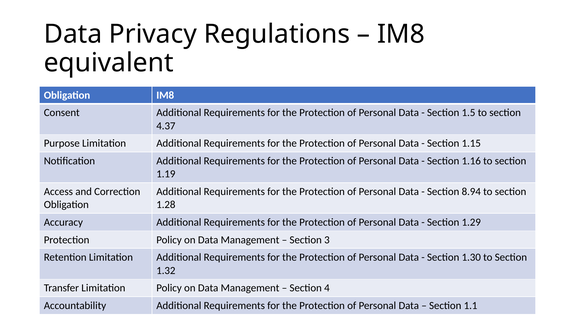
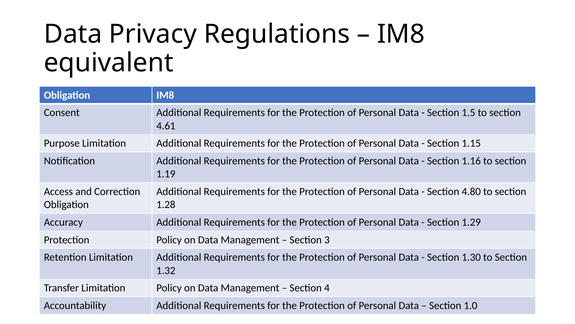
4.37: 4.37 -> 4.61 (166, 126)
8.94: 8.94 -> 4.80 (471, 191)
1.1: 1.1 -> 1.0 (471, 305)
